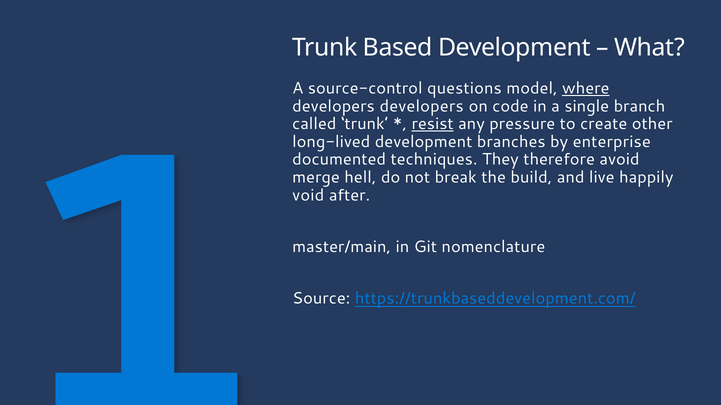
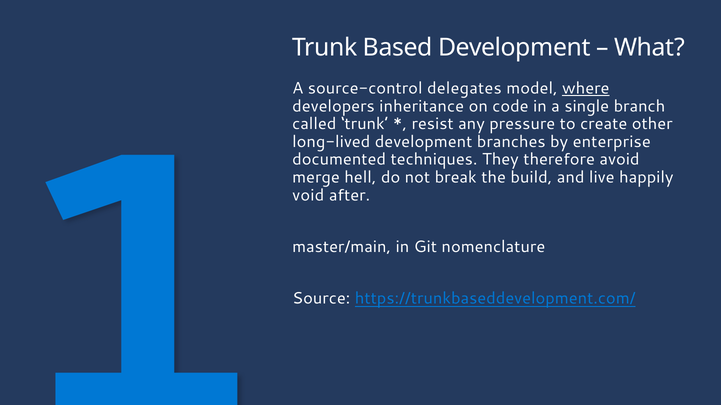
questions: questions -> delegates (464, 88)
developers developers: developers -> inheritance (422, 106)
resist underline: present -> none (433, 124)
